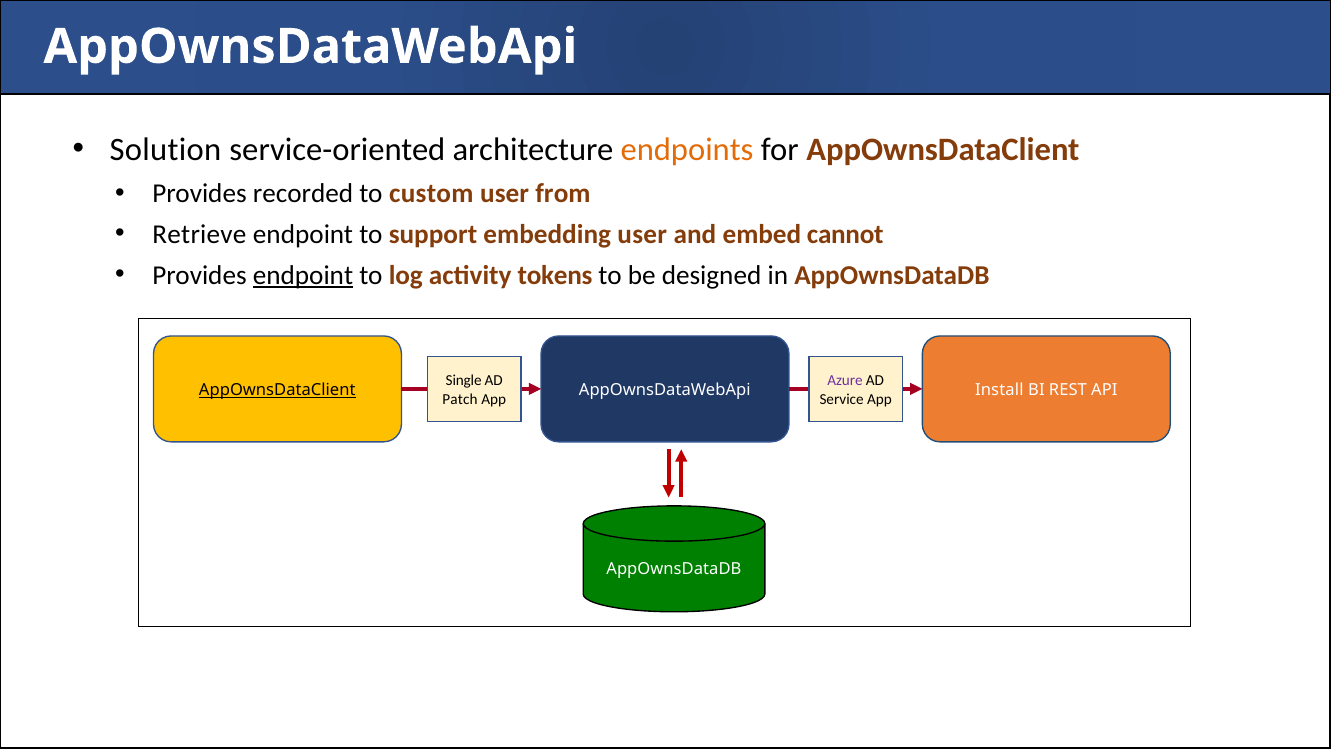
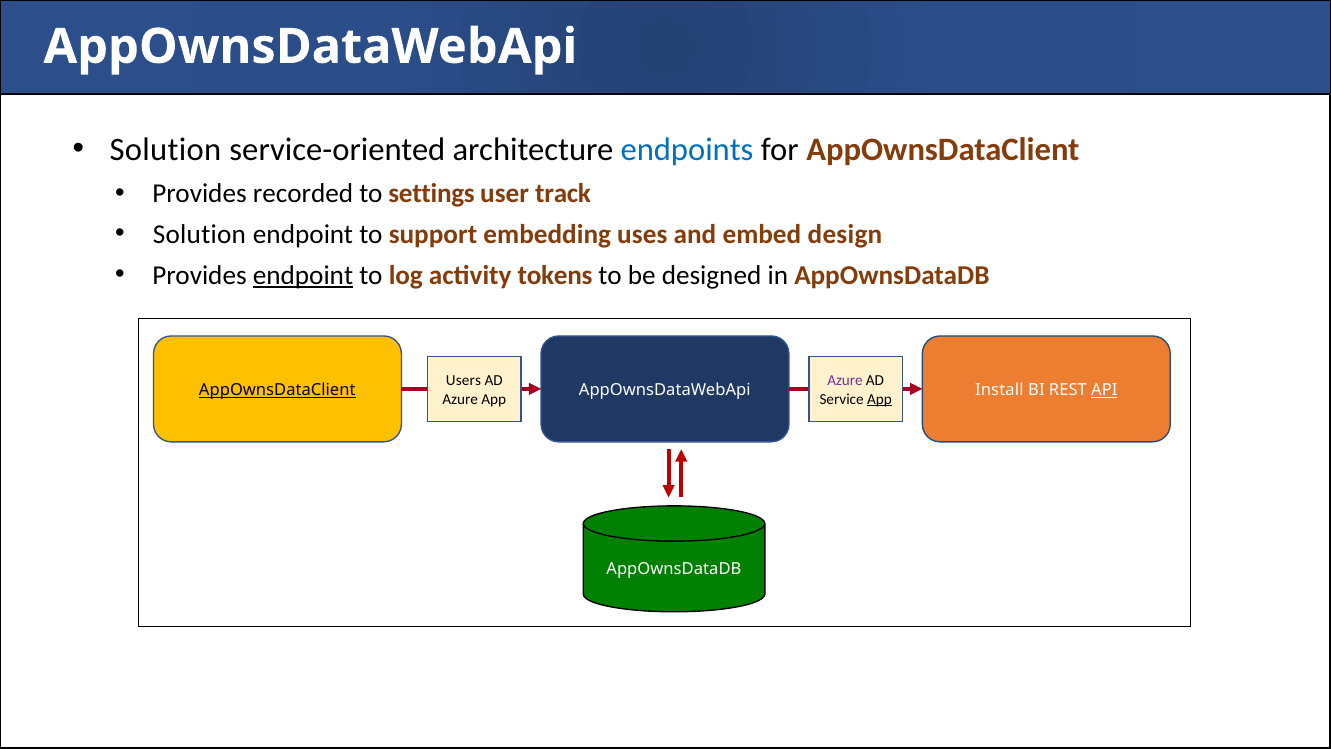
endpoints colour: orange -> blue (687, 150)
custom: custom -> settings (432, 193)
from: from -> track (563, 193)
Retrieve: Retrieve -> Solution (199, 234)
embedding user: user -> uses (642, 234)
cannot: cannot -> design (845, 234)
Single: Single -> Users (463, 381)
API underline: none -> present (1104, 390)
Patch: Patch -> Azure (460, 399)
App underline: none -> present (879, 399)
